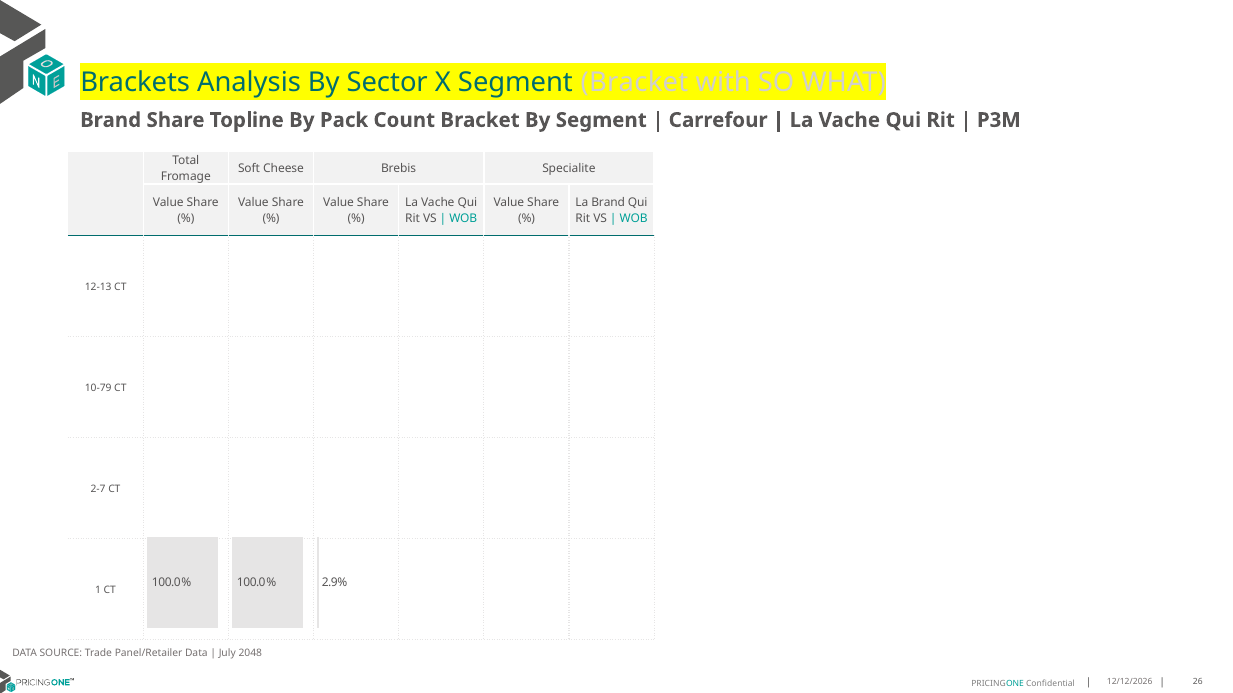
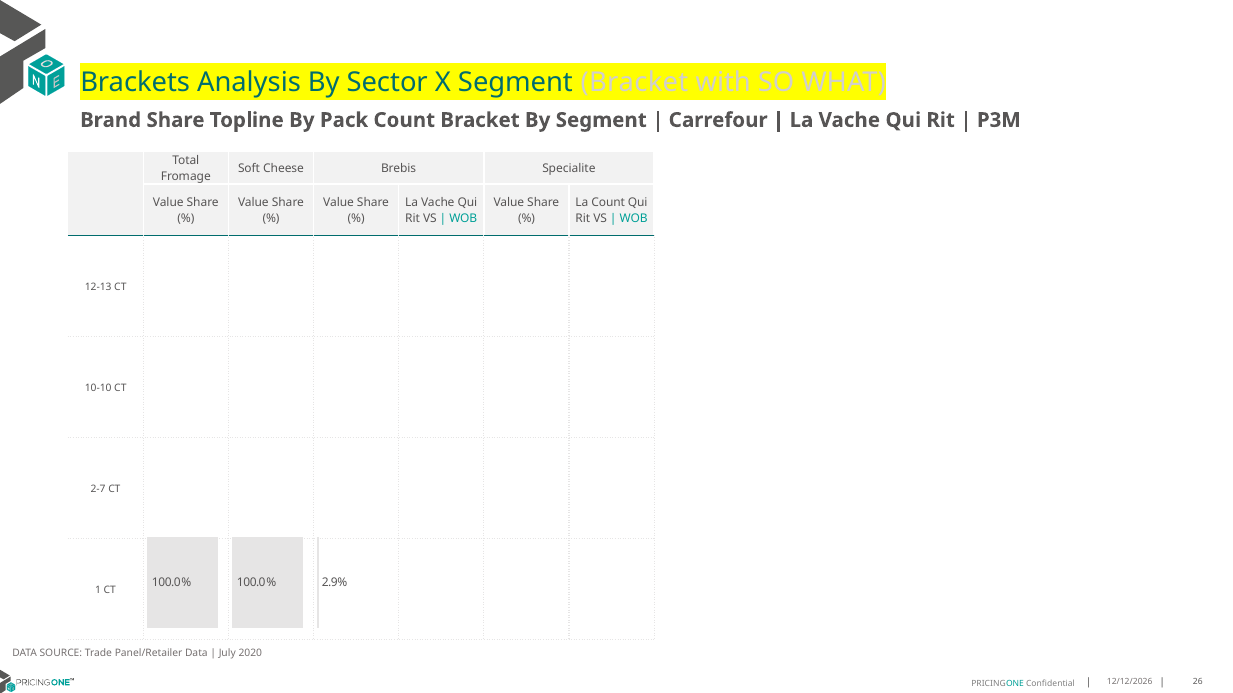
La Brand: Brand -> Count (608, 202)
10-79: 10-79 -> 10-10 (98, 388)
2048: 2048 -> 2020 (250, 653)
